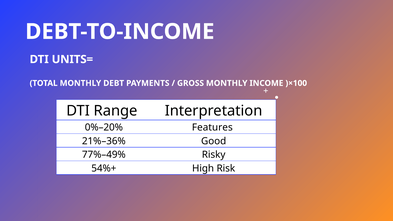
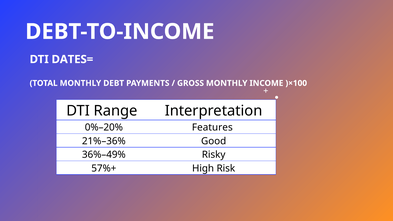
UNITS=: UNITS= -> DATES= (72, 59)
77%–49%: 77%–49% -> 36%–49% (104, 155)
54%+: 54%+ -> 57%+ (104, 168)
